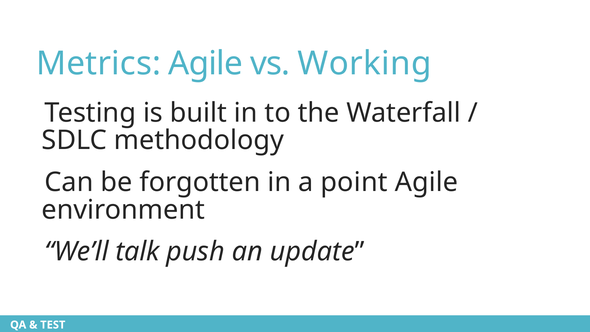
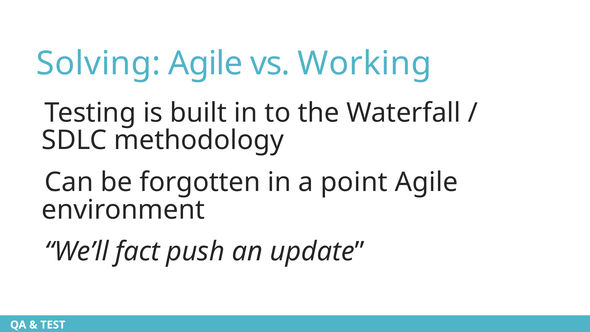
Metrics: Metrics -> Solving (99, 63)
talk: talk -> fact (138, 251)
